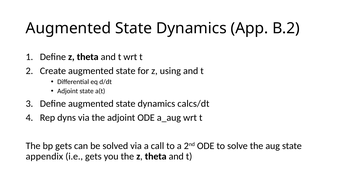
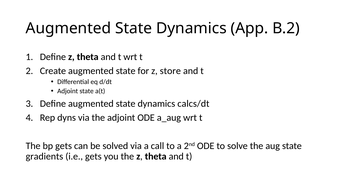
using: using -> store (170, 71)
appendix: appendix -> gradients (44, 157)
